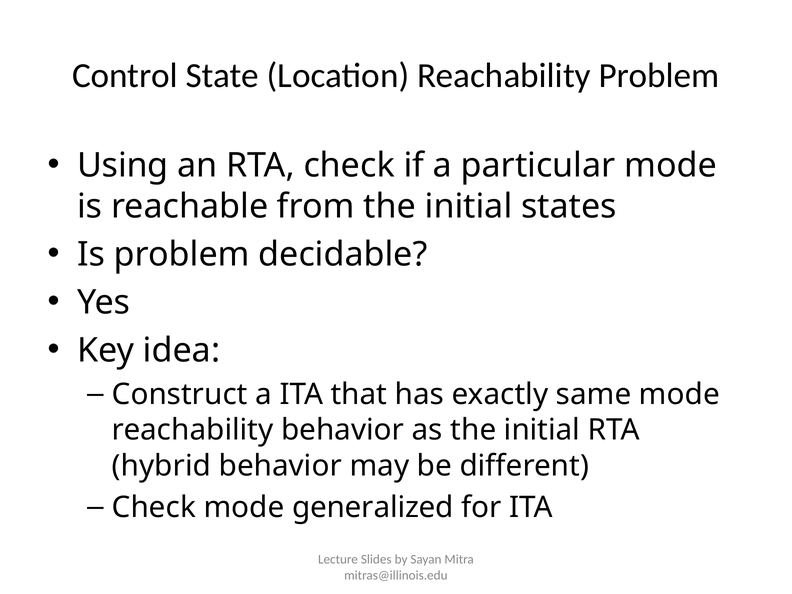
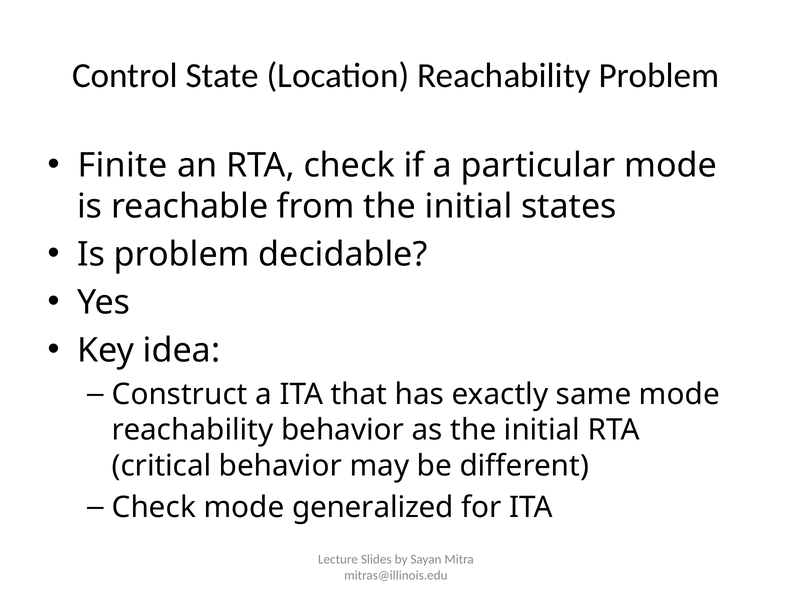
Using: Using -> Finite (123, 165)
hybrid: hybrid -> critical (162, 466)
